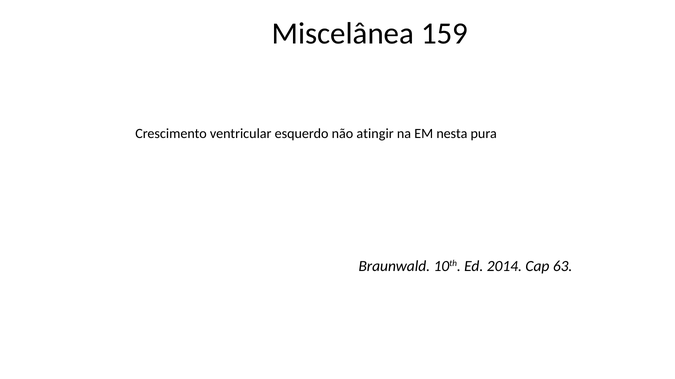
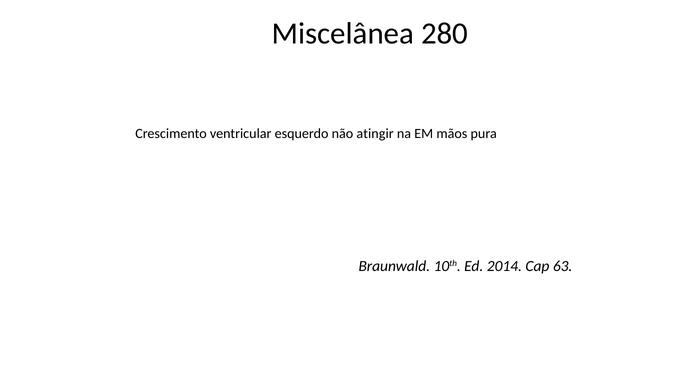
159: 159 -> 280 (445, 34)
nesta: nesta -> mãos (452, 134)
